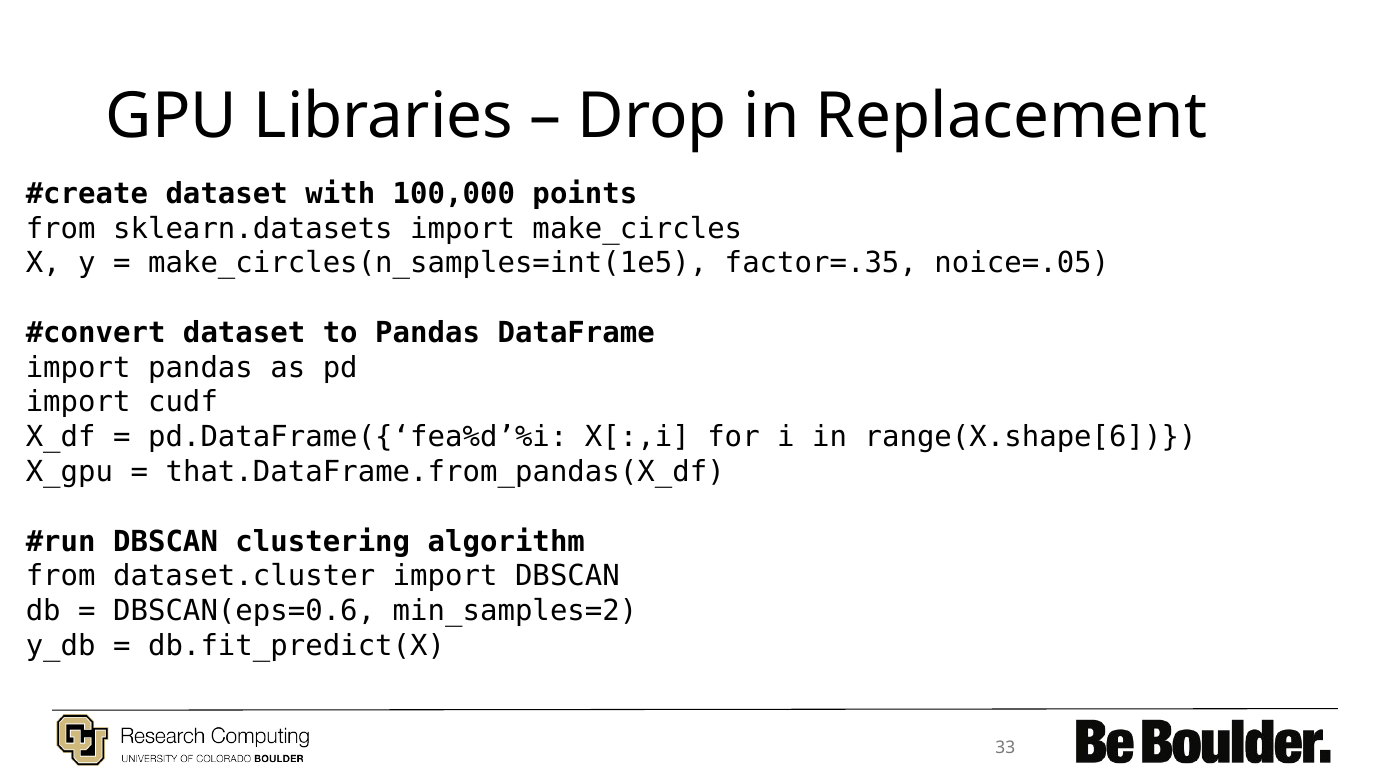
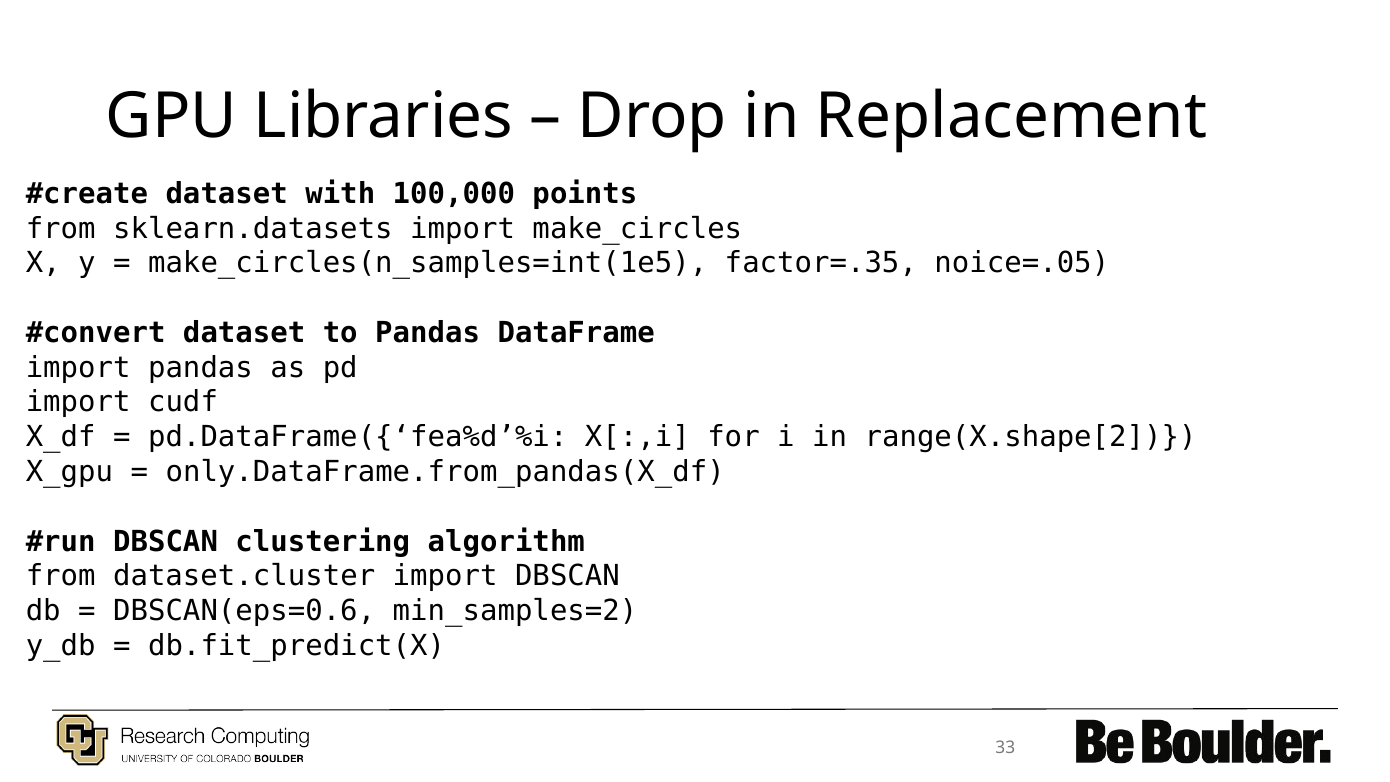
range(X.shape[6: range(X.shape[6 -> range(X.shape[2 (1031, 437)
that.DataFrame.from_pandas(X_df: that.DataFrame.from_pandas(X_df -> only.DataFrame.from_pandas(X_df (445, 472)
